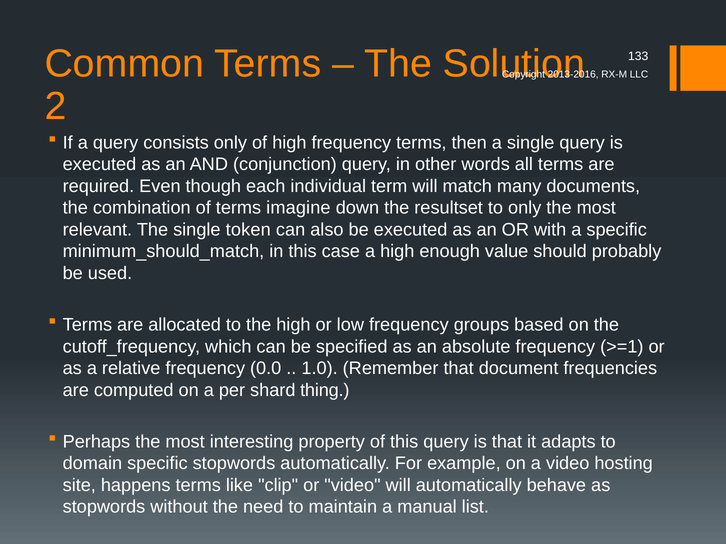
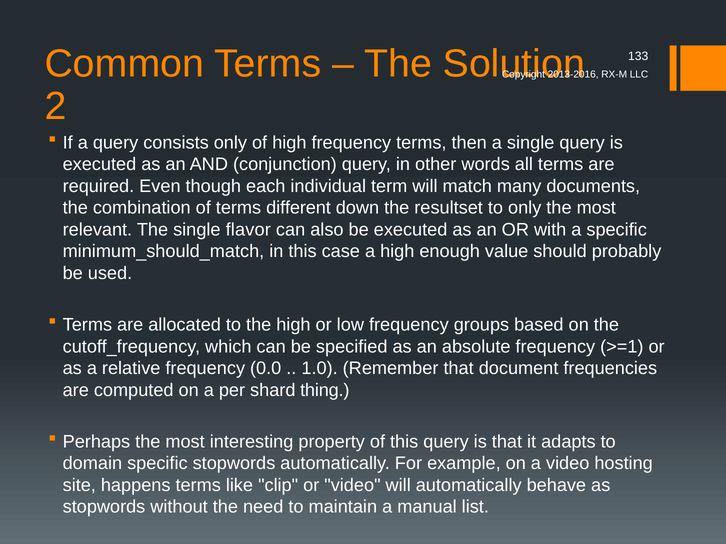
imagine: imagine -> different (299, 208)
token: token -> flavor (248, 230)
